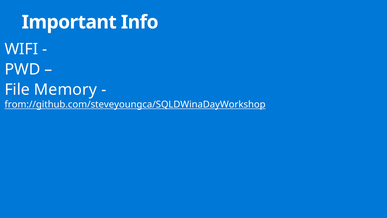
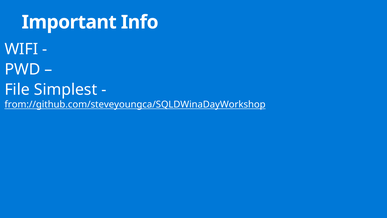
Memory: Memory -> Simplest (66, 89)
